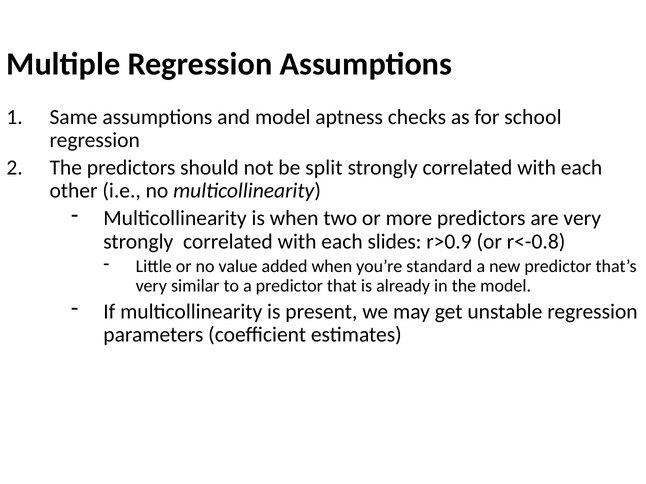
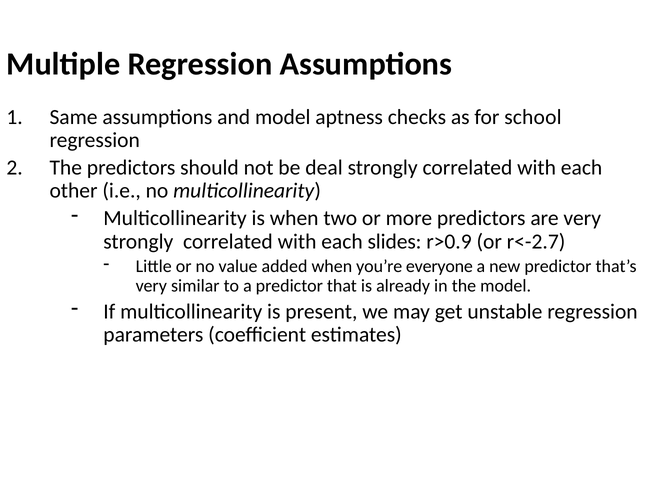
split: split -> deal (324, 168)
r<-0.8: r<-0.8 -> r<-2.7 (536, 242)
standard: standard -> everyone (439, 267)
